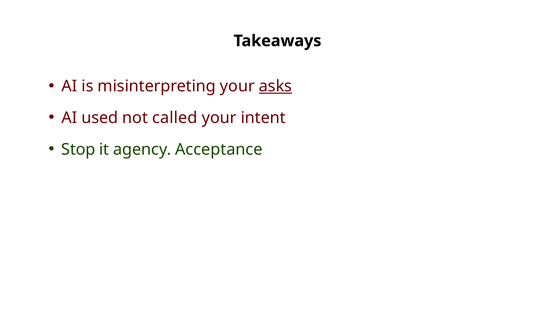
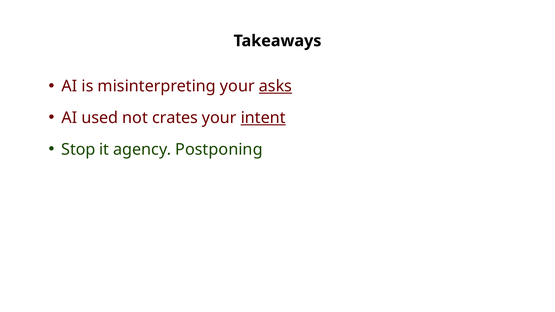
called: called -> crates (175, 118)
intent underline: none -> present (263, 118)
Acceptance: Acceptance -> Postponing (219, 150)
